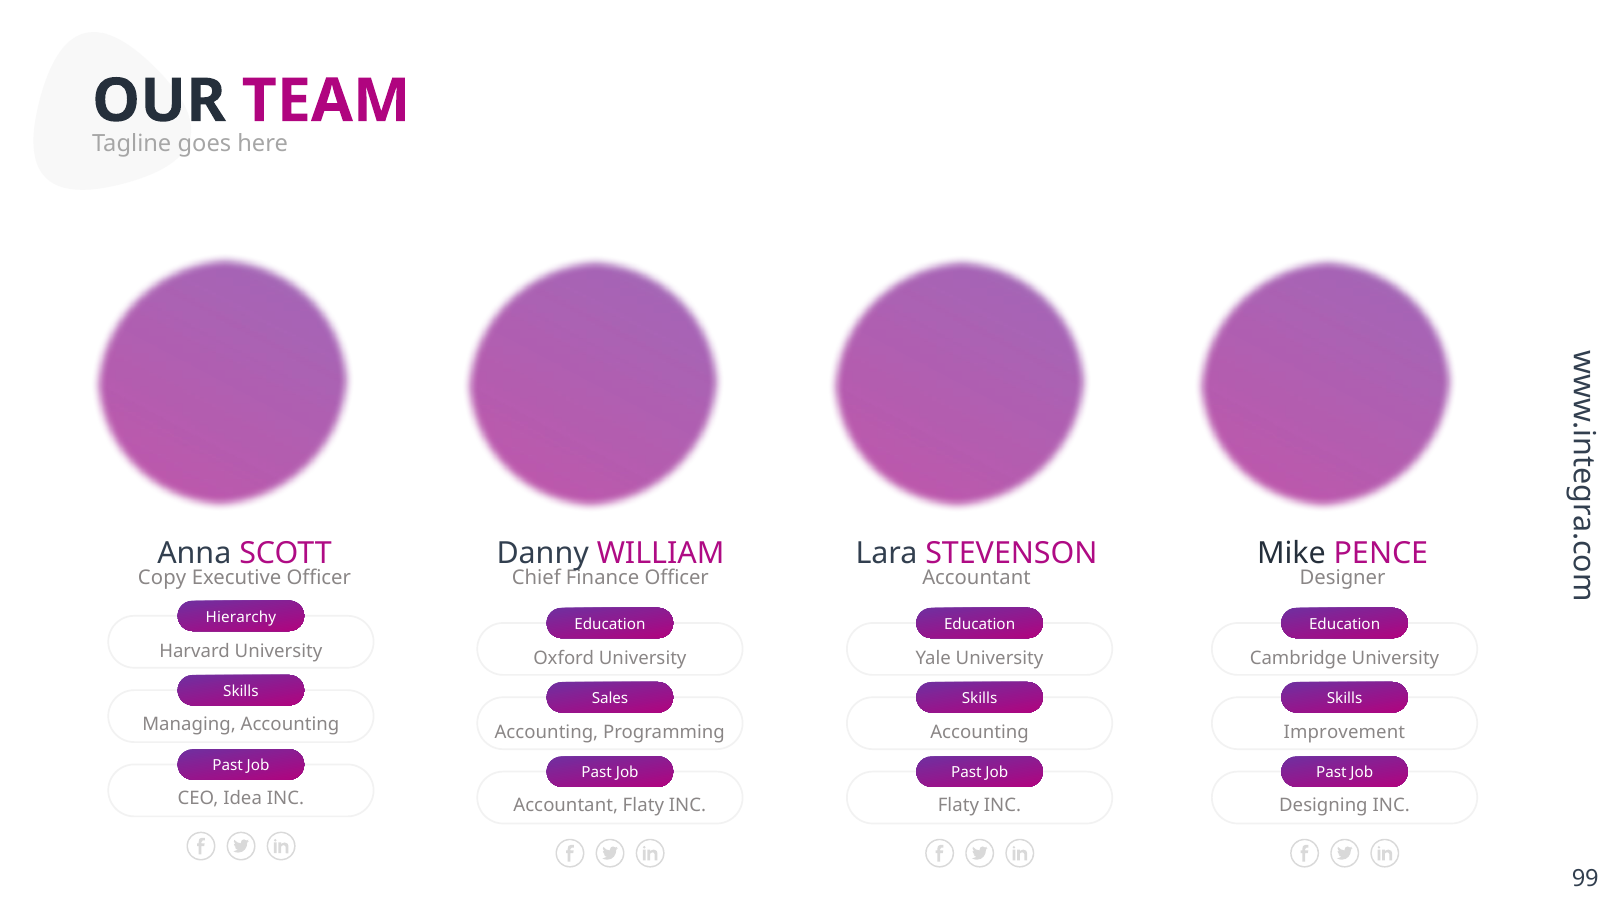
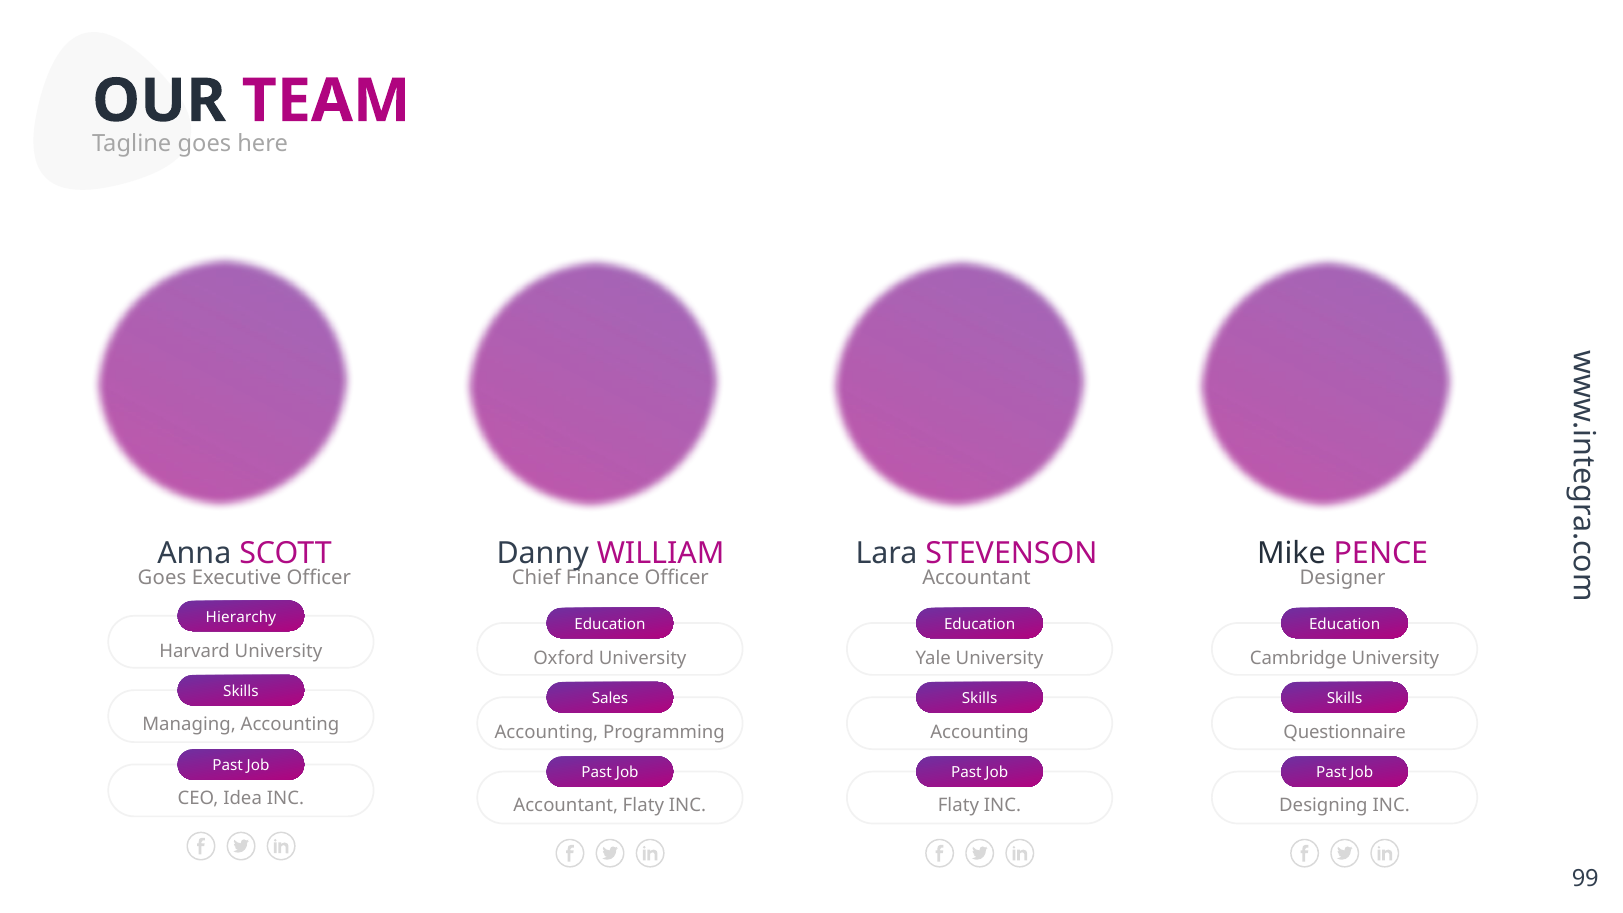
Copy: Copy -> Goes (162, 578)
Improvement: Improvement -> Questionnaire (1345, 732)
